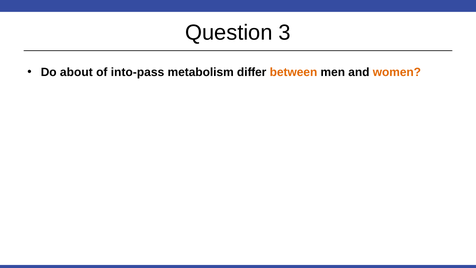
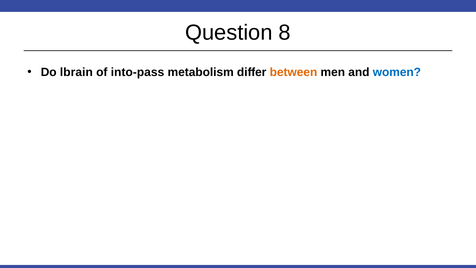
3: 3 -> 8 (285, 33)
about: about -> lbrain (76, 72)
women colour: orange -> blue (397, 72)
